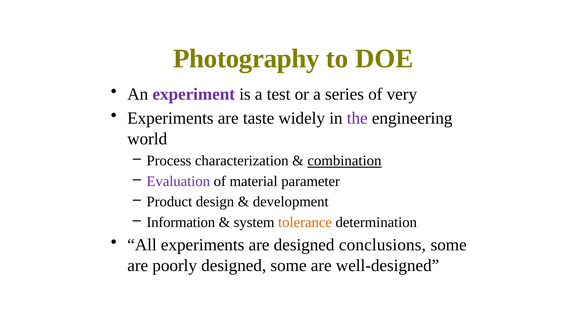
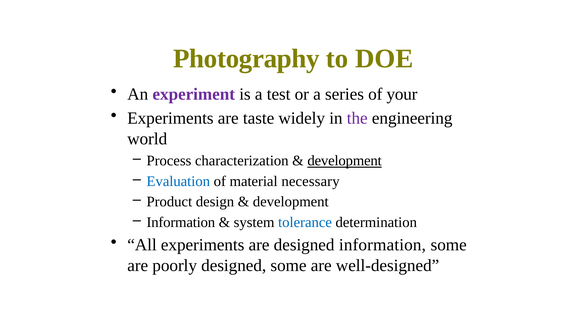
very: very -> your (402, 94)
combination: combination -> development (345, 161)
Evaluation colour: purple -> blue (178, 181)
parameter: parameter -> necessary (311, 181)
tolerance colour: orange -> blue (305, 222)
designed conclusions: conclusions -> information (382, 245)
